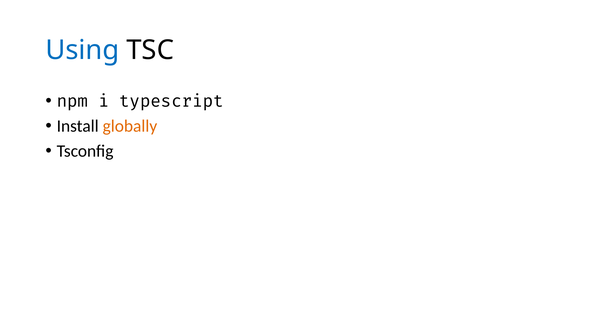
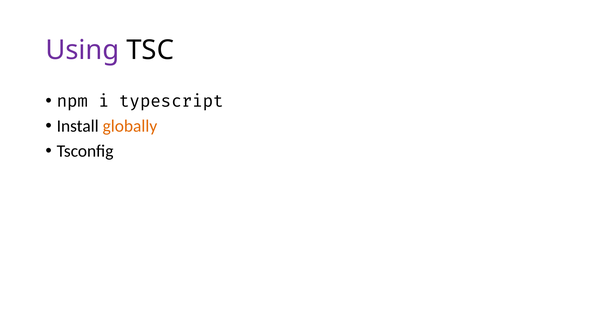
Using colour: blue -> purple (82, 50)
